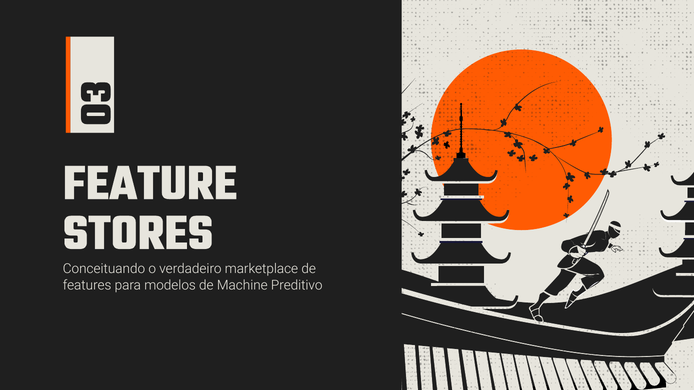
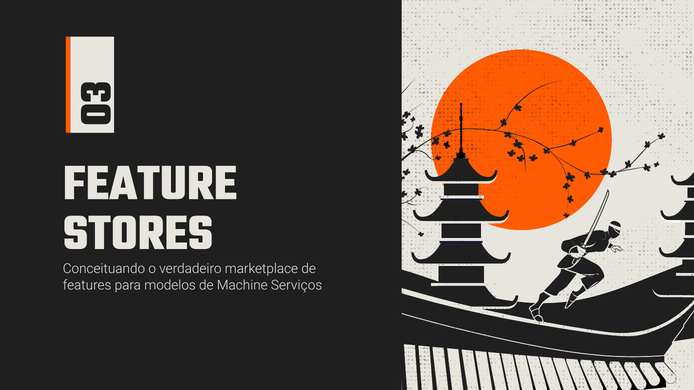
Preditivo: Preditivo -> Serviços (297, 285)
